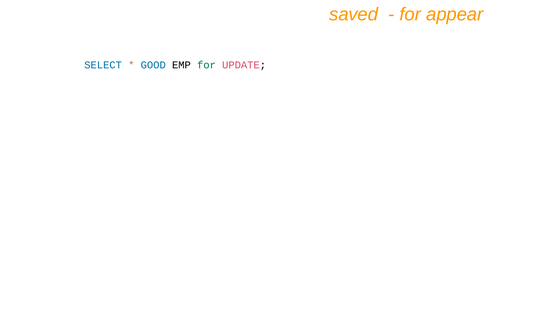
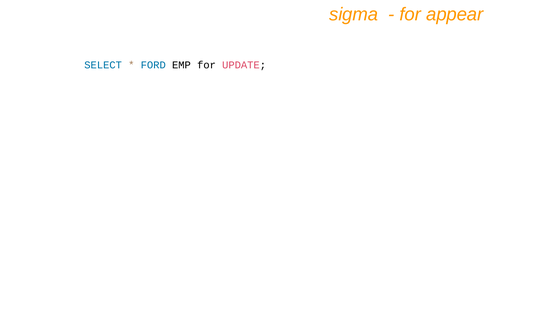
saved: saved -> sigma (354, 14)
GOOD: GOOD -> FORD (153, 65)
for colour: green -> black (206, 65)
